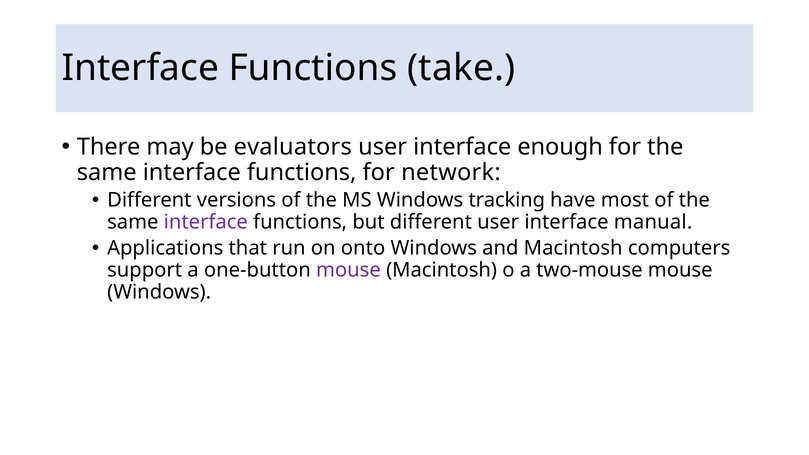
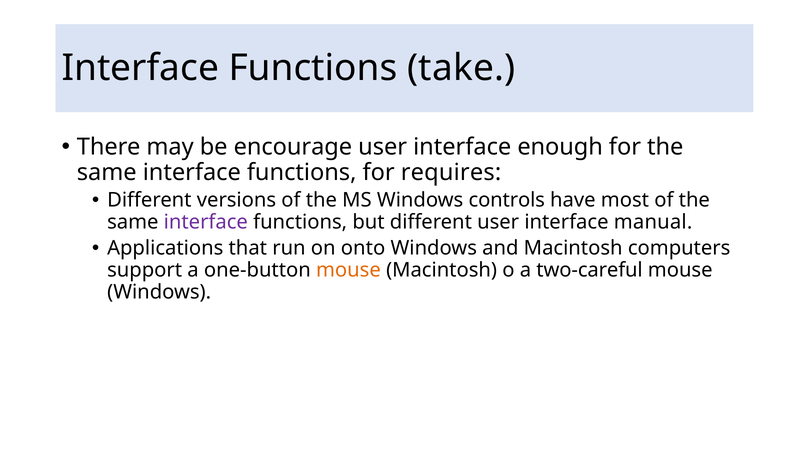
evaluators: evaluators -> encourage (293, 147)
network: network -> requires (451, 172)
tracking: tracking -> controls (507, 200)
mouse colour: purple -> orange (348, 270)
two-mouse: two-mouse -> two-careful (590, 270)
